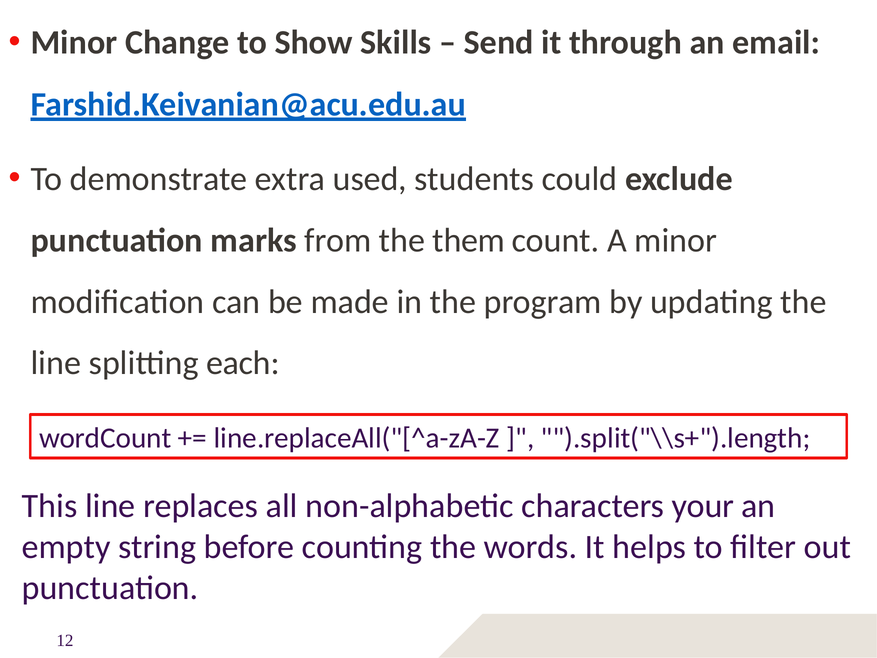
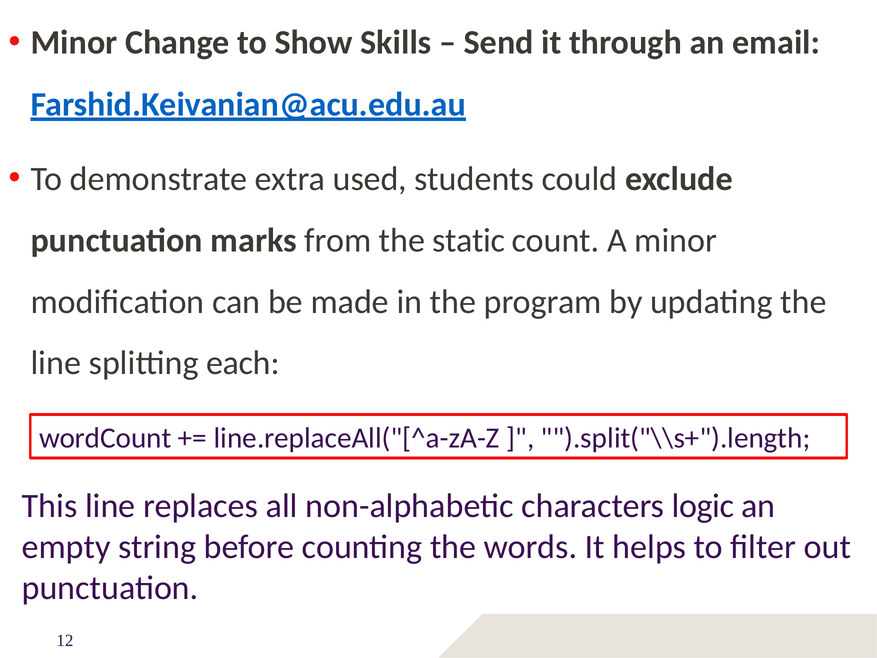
them: them -> static (469, 240)
your: your -> logic (703, 506)
